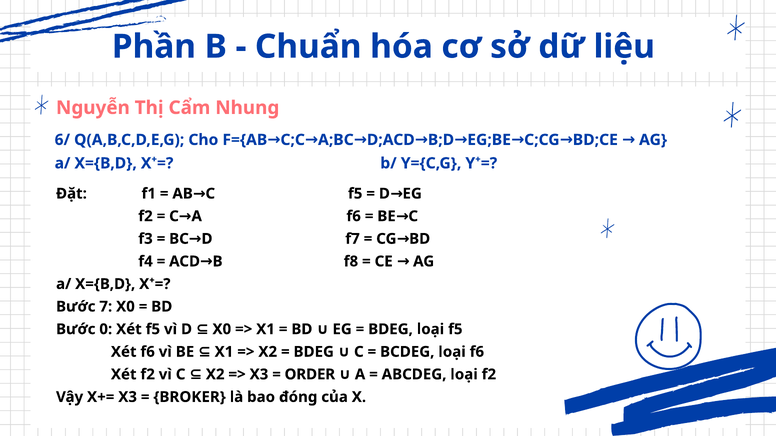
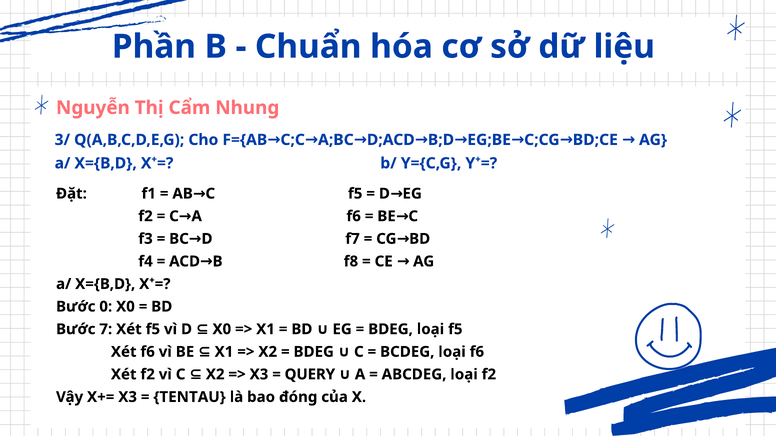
6/: 6/ -> 3/ (62, 140)
7: 7 -> 0 (106, 307)
0: 0 -> 7 (106, 330)
ORDER: ORDER -> QUERY (310, 375)
BROKER: BROKER -> TENTAU (190, 397)
